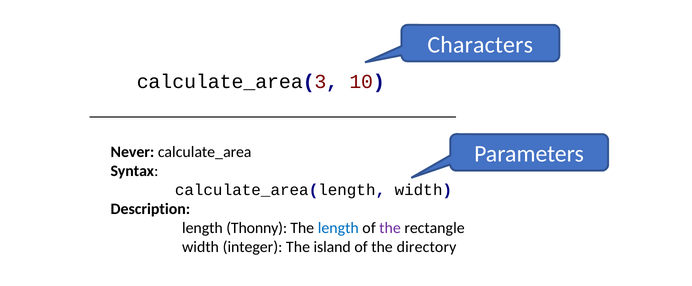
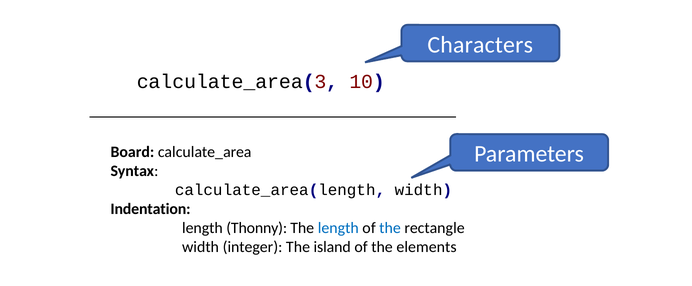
Never: Never -> Board (132, 152)
Description: Description -> Indentation (150, 209)
the colour: purple -> blue (390, 228)
directory: directory -> elements (427, 247)
